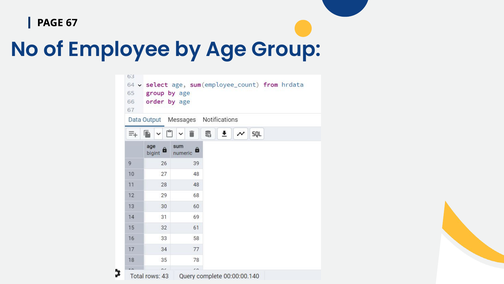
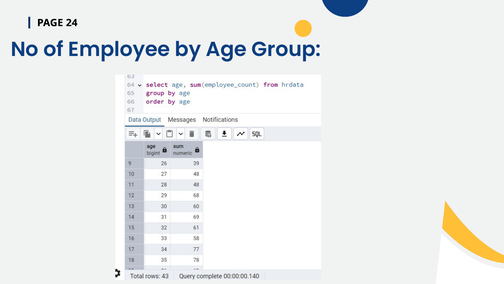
67: 67 -> 24 (72, 23)
